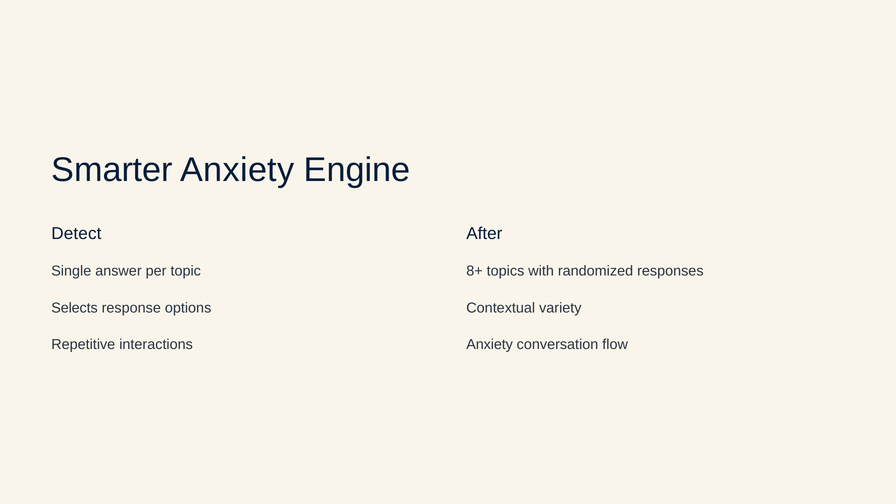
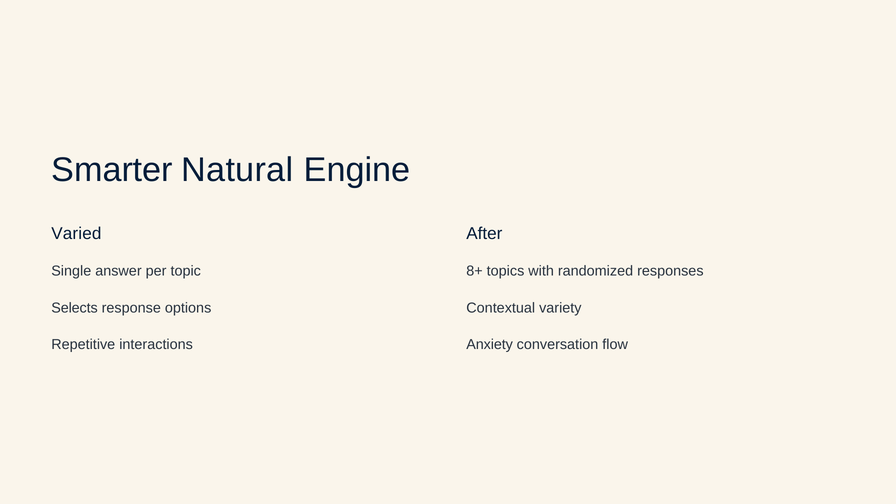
Smarter Anxiety: Anxiety -> Natural (237, 170)
Detect: Detect -> Varied (76, 234)
